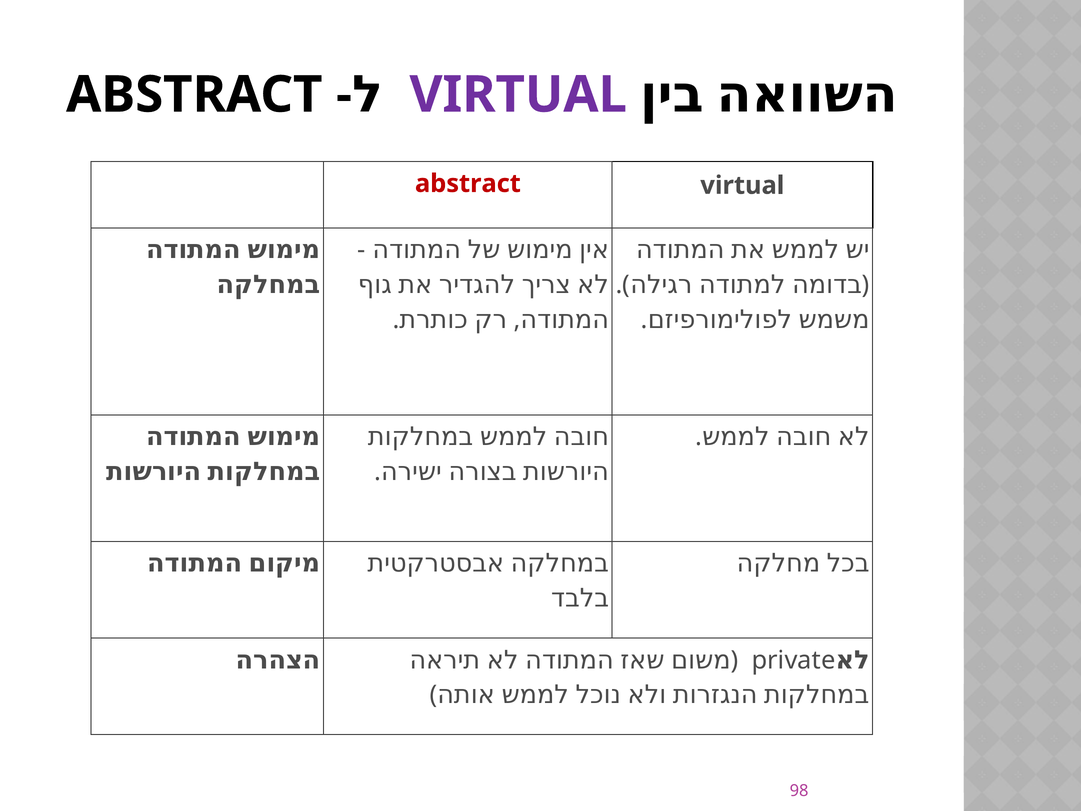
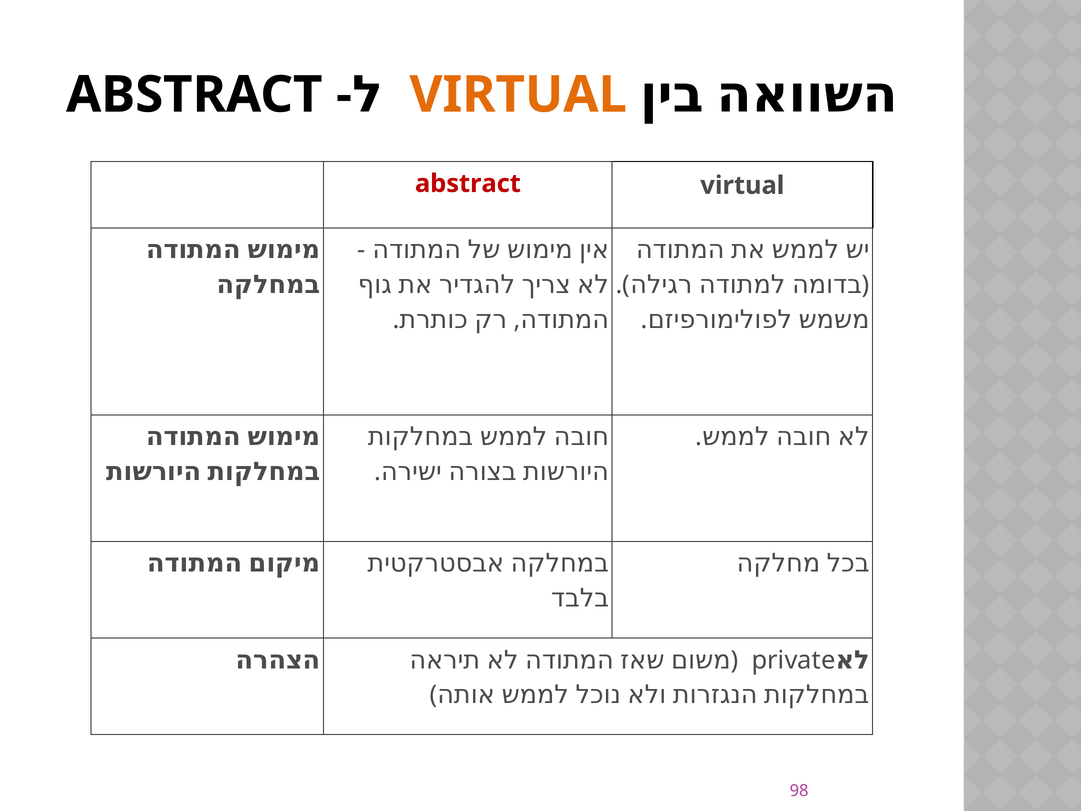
VIRTUAL colour: purple -> orange (518, 95)
